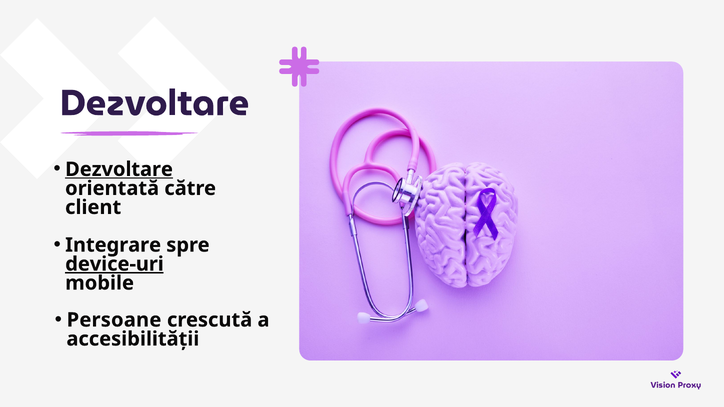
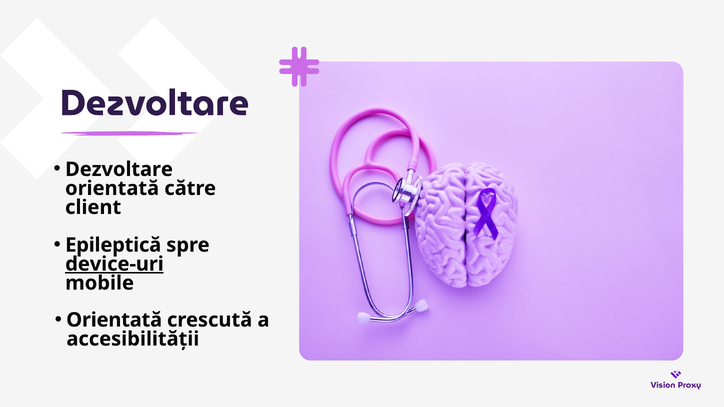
Dezvoltare underline: present -> none (119, 169)
Integrare: Integrare -> Epileptică (113, 245)
Persoane: Persoane -> Orientată (114, 320)
